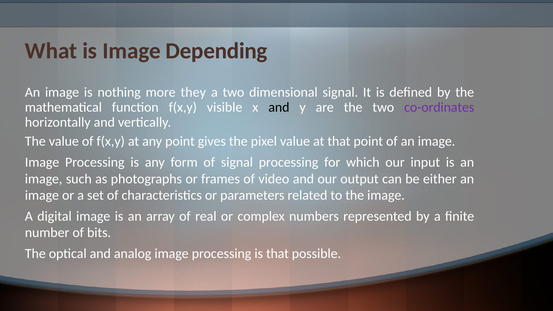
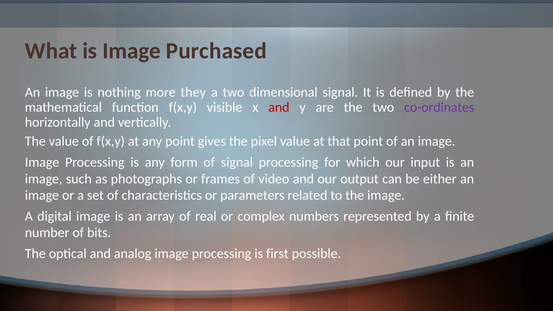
Depending: Depending -> Purchased (216, 51)
and colour: black -> red (279, 107)
is that: that -> first (277, 254)
